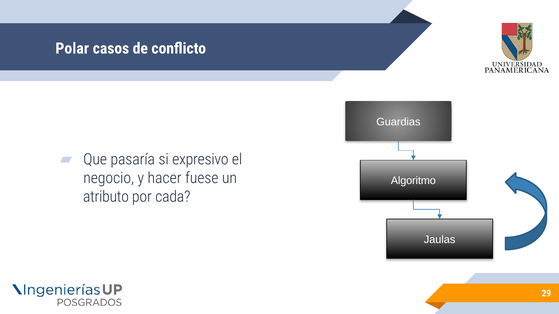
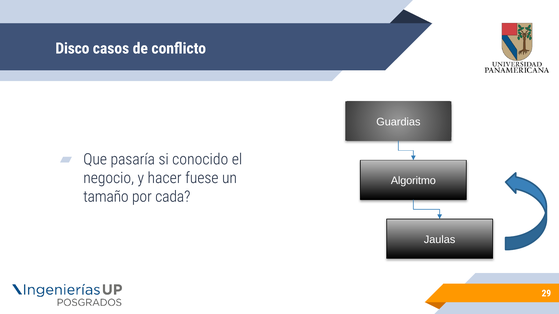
Polar: Polar -> Disco (72, 48)
expresivo: expresivo -> conocido (200, 160)
atributo: atributo -> tamaño (106, 197)
